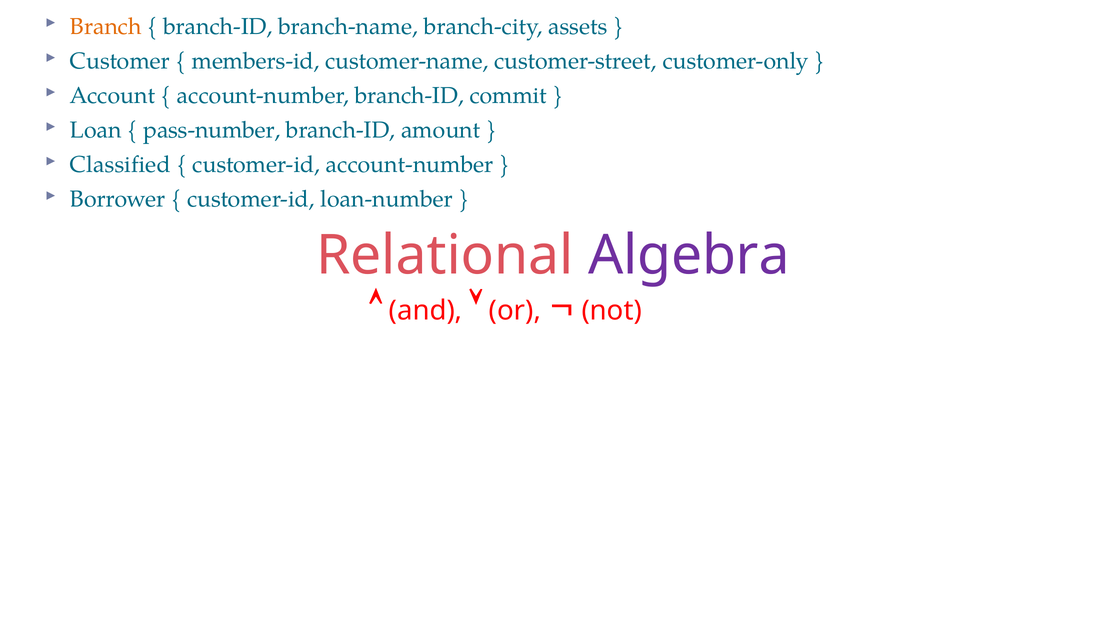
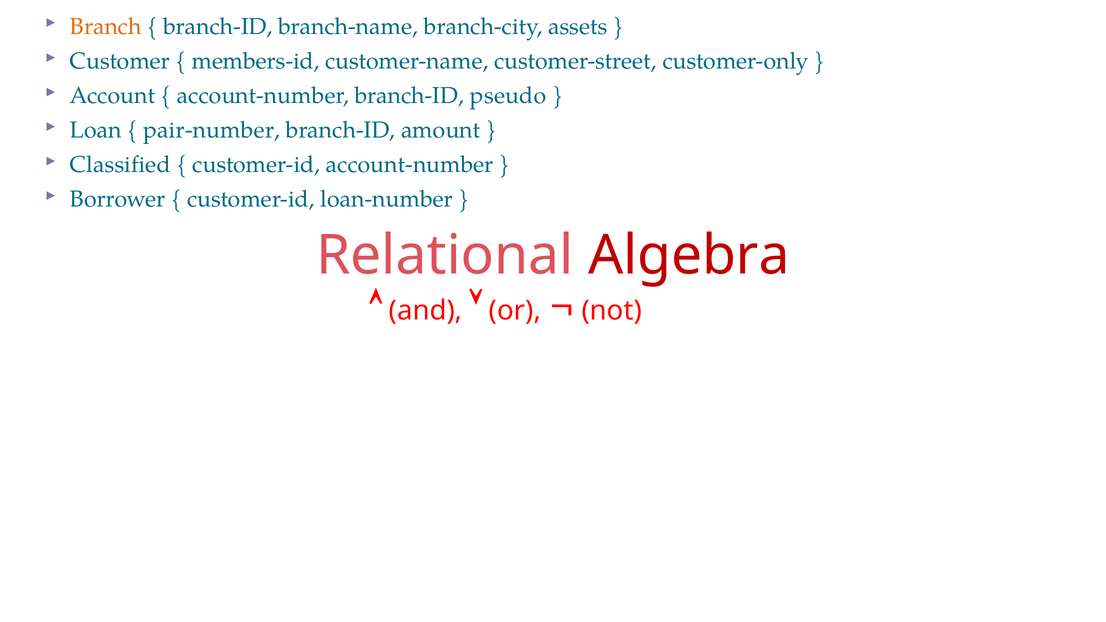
commit: commit -> pseudo (508, 96)
pass-number: pass-number -> pair-number (212, 130)
Algebra colour: purple -> red (689, 255)
